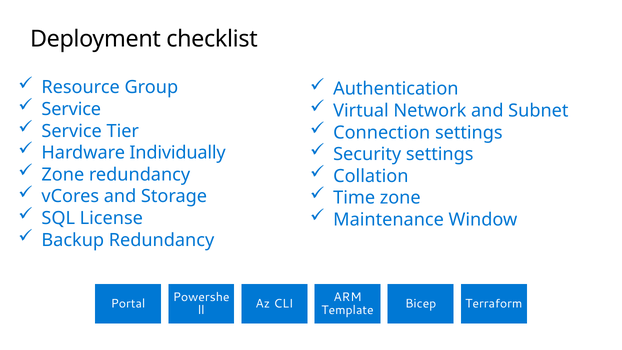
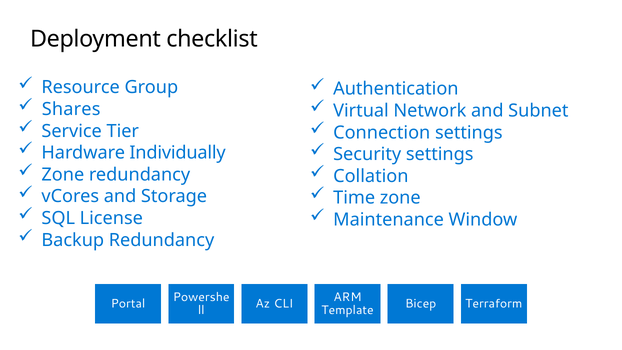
Service: Service -> Shares (71, 109)
